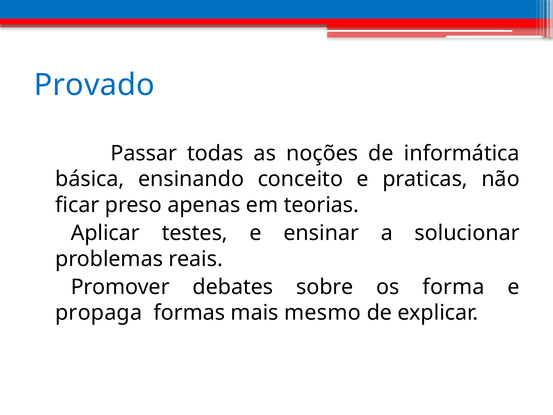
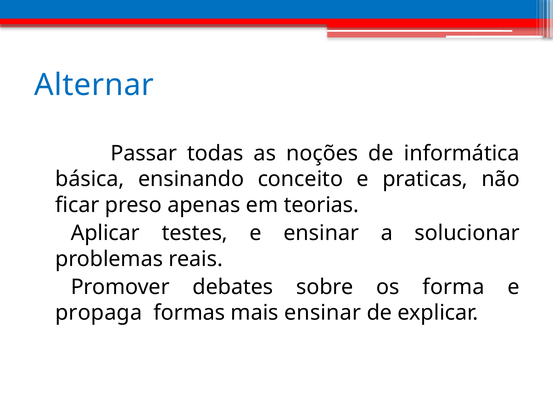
Provado: Provado -> Alternar (94, 85)
mais mesmo: mesmo -> ensinar (323, 313)
